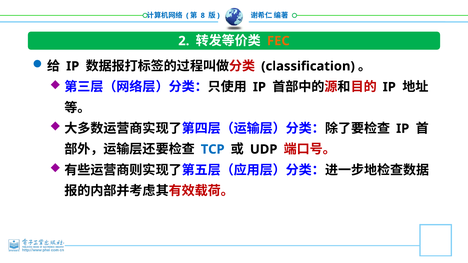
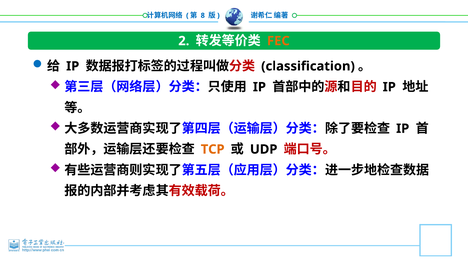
TCP colour: blue -> orange (213, 149)
